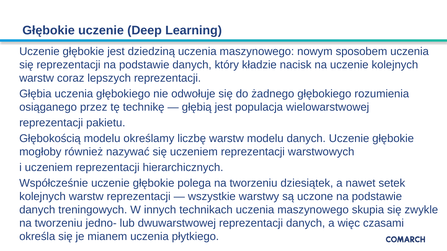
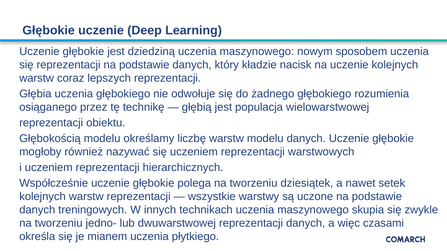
pakietu: pakietu -> obiektu (106, 123)
